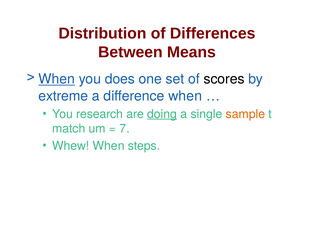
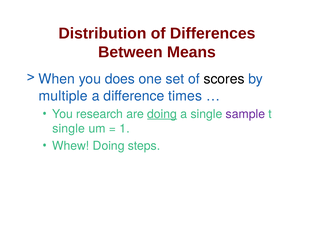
When underline: present -> none (57, 79)
extreme: extreme -> multiple (63, 96)
difference when: when -> times (185, 96)
sample colour: orange -> purple (245, 114)
match: match -> single (69, 128)
7: 7 -> 1 (125, 128)
Whew When: When -> Doing (109, 146)
